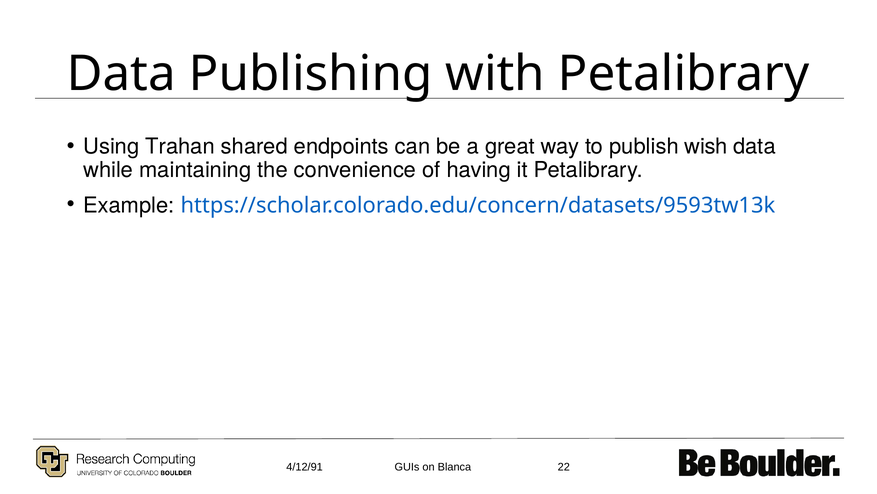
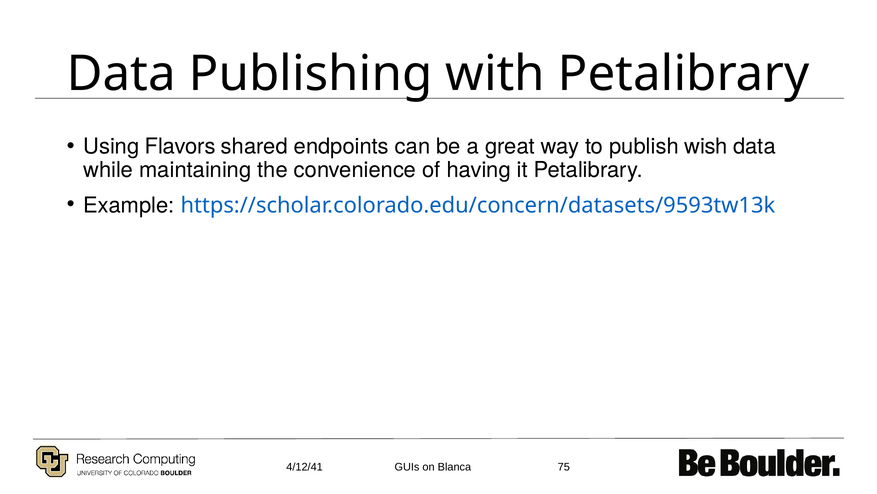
Trahan: Trahan -> Flavors (180, 146)
4/12/91: 4/12/91 -> 4/12/41 (305, 467)
22: 22 -> 75 (564, 467)
